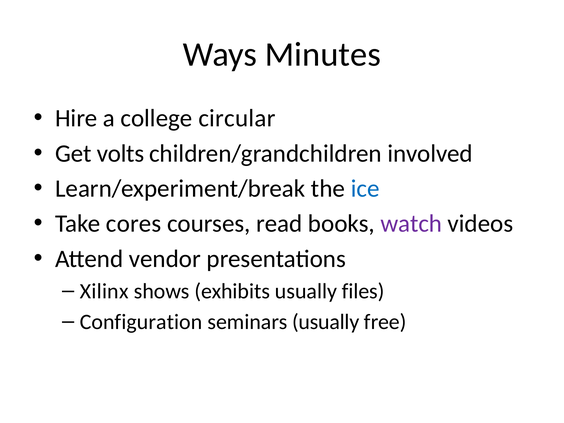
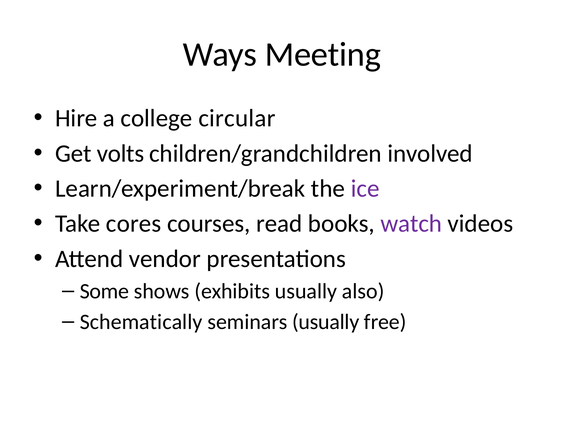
Minutes: Minutes -> Meeting (323, 55)
ice colour: blue -> purple (365, 189)
Xilinx: Xilinx -> Some (104, 291)
files: files -> also (363, 291)
Configuration: Configuration -> Schematically (141, 322)
